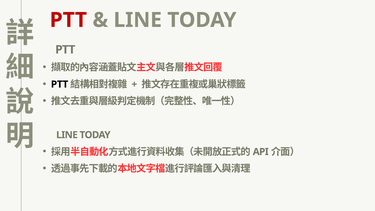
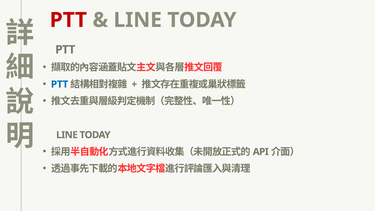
PTT colour: black -> blue (60, 84)
